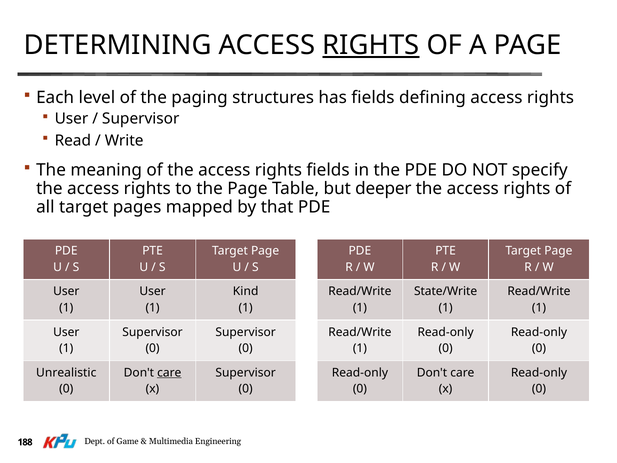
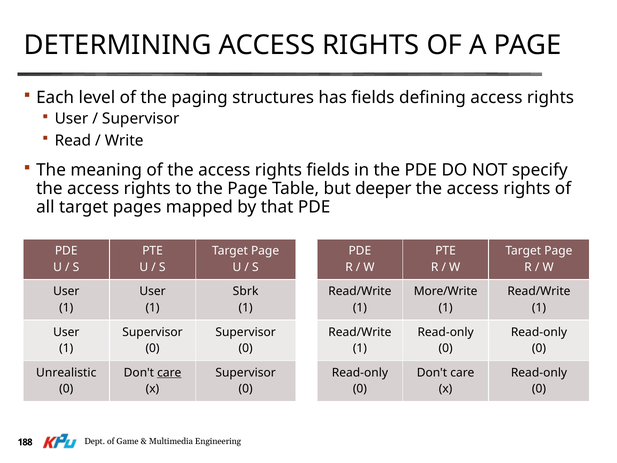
RIGHTS underline: present -> none (371, 45)
Kind: Kind -> Sbrk (246, 291)
State/Write: State/Write -> More/Write (446, 291)
